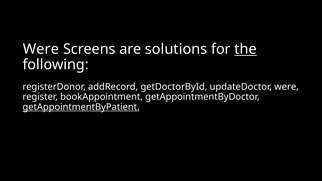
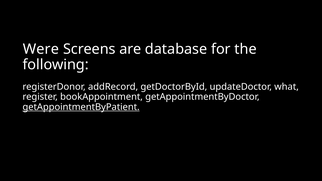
solutions: solutions -> database (176, 49)
the underline: present -> none (246, 49)
updateDoctor were: were -> what (287, 87)
